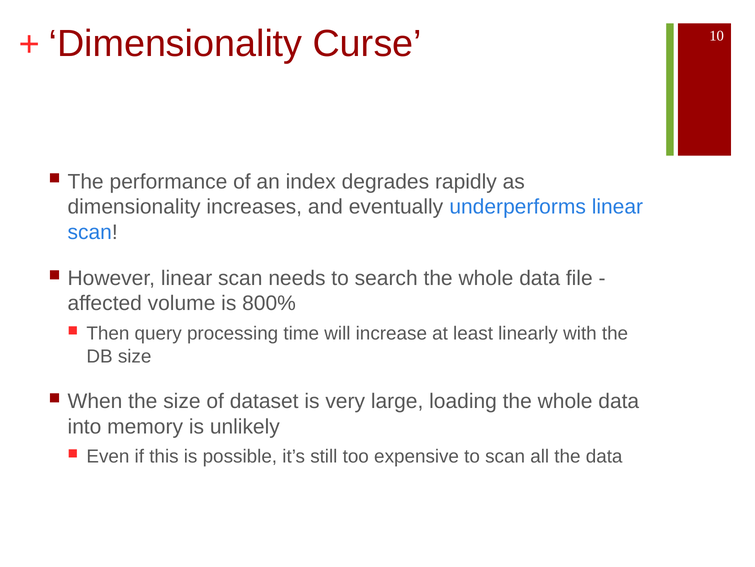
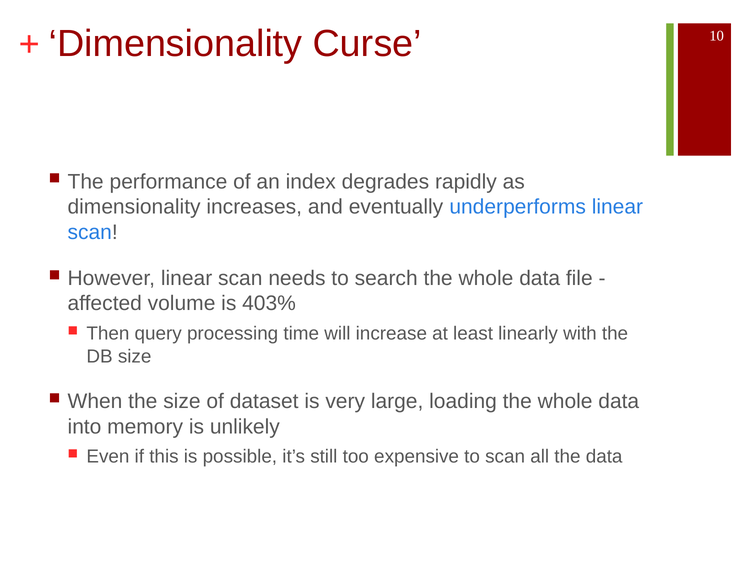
800%: 800% -> 403% (269, 303)
